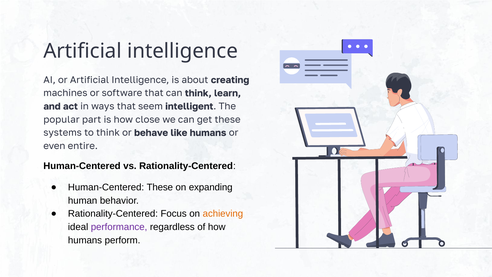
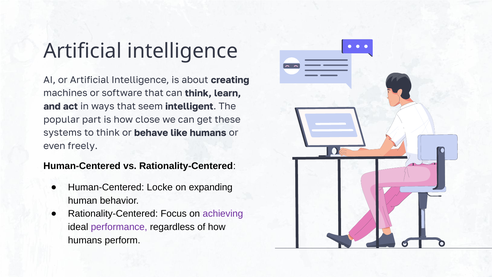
entire: entire -> freely (83, 146)
Human-Centered These: These -> Locke (160, 187)
achieving colour: orange -> purple (223, 214)
